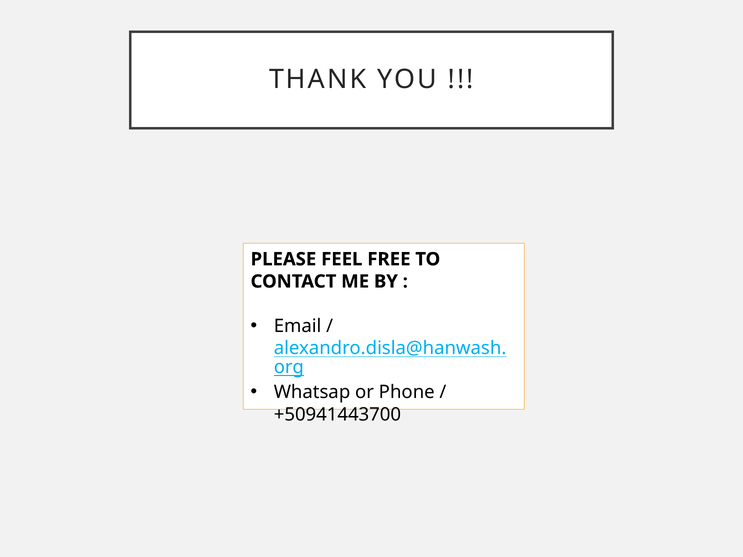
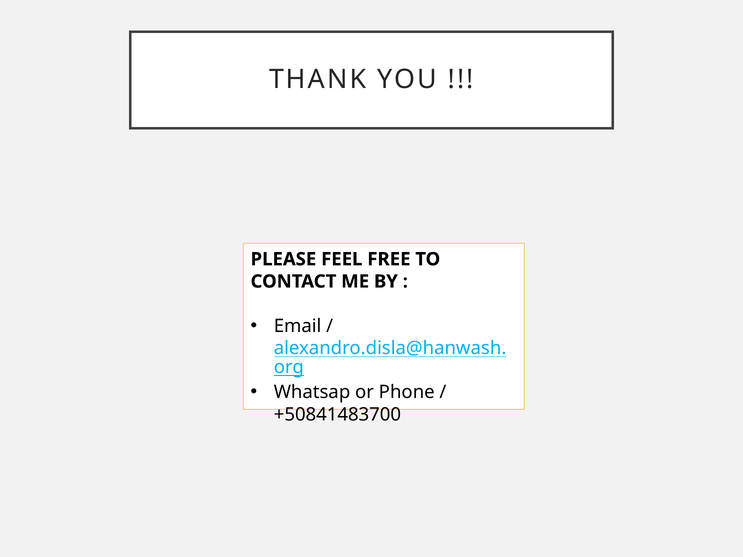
+50941443700: +50941443700 -> +50841483700 (337, 415)
